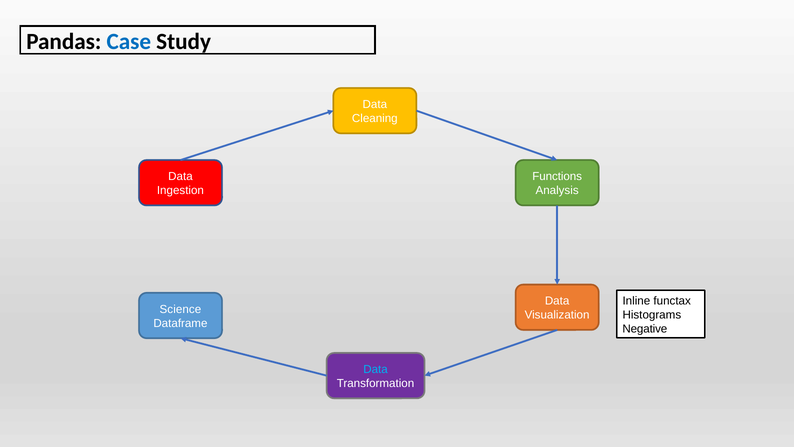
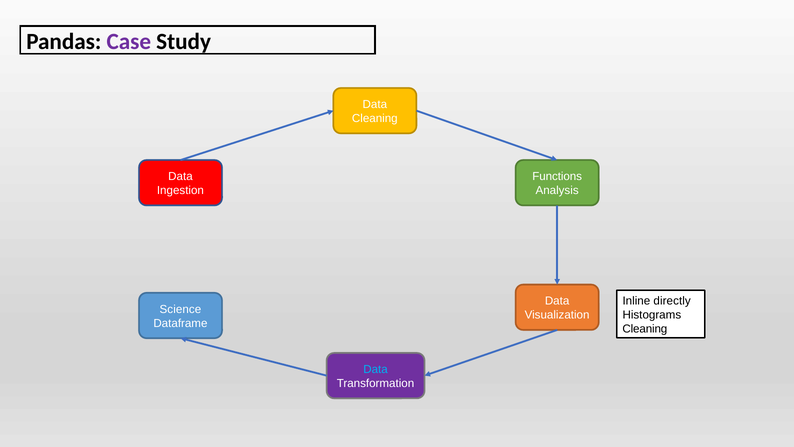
Case colour: blue -> purple (129, 41)
functax: functax -> directly (672, 301)
Negative: Negative -> Cleaning (645, 328)
